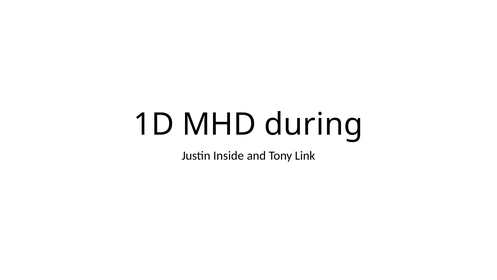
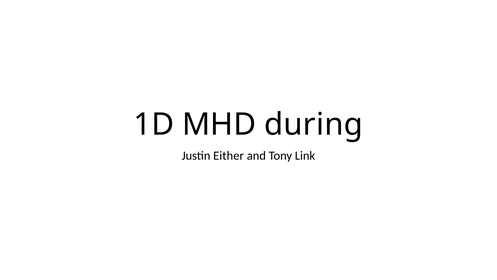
Inside: Inside -> Either (229, 155)
